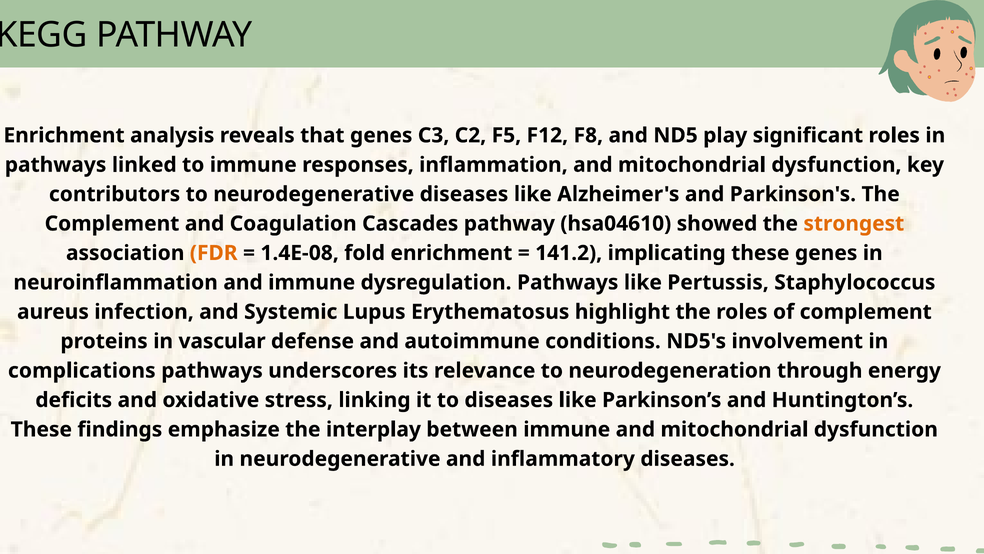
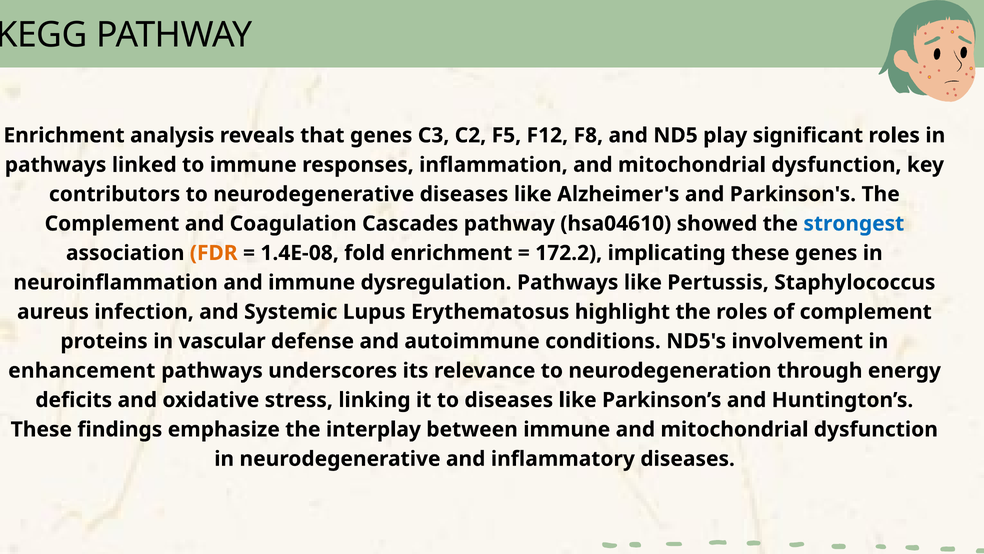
strongest colour: orange -> blue (854, 223)
141.2: 141.2 -> 172.2 (569, 253)
complications: complications -> enhancement (82, 370)
